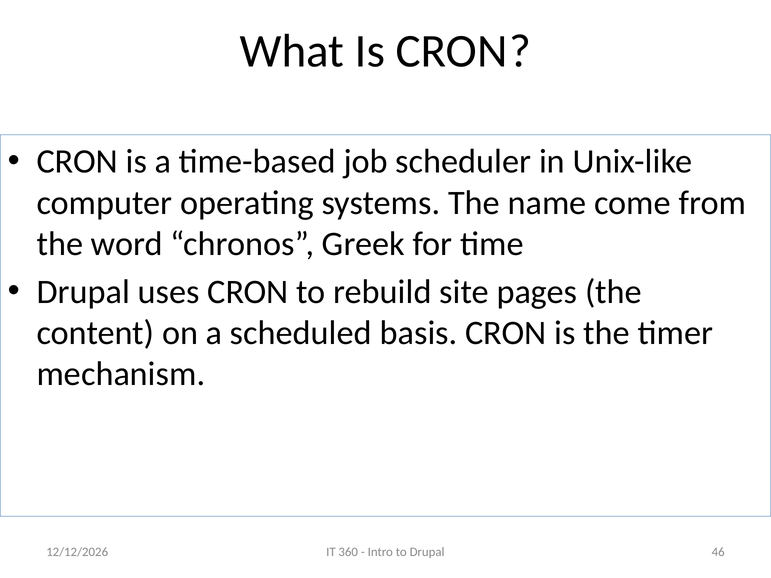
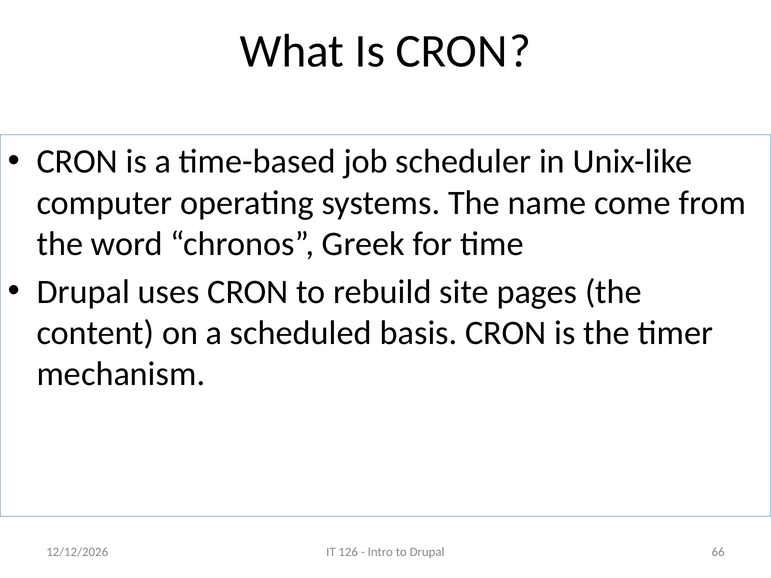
360: 360 -> 126 (348, 552)
46: 46 -> 66 (718, 552)
